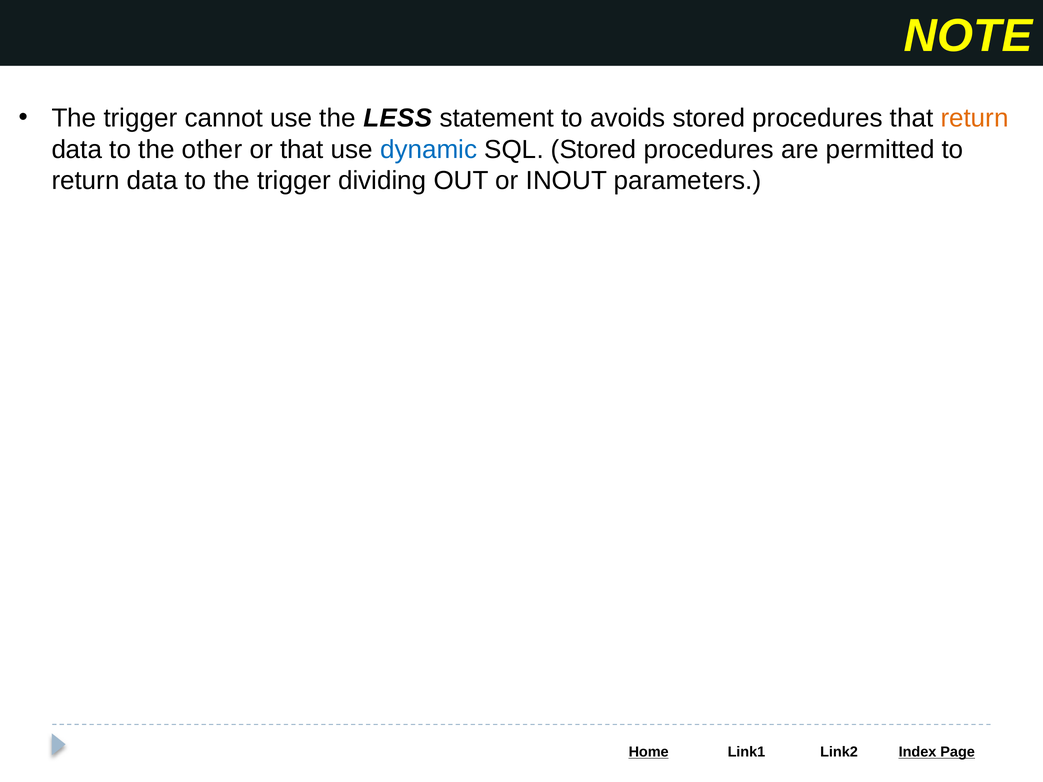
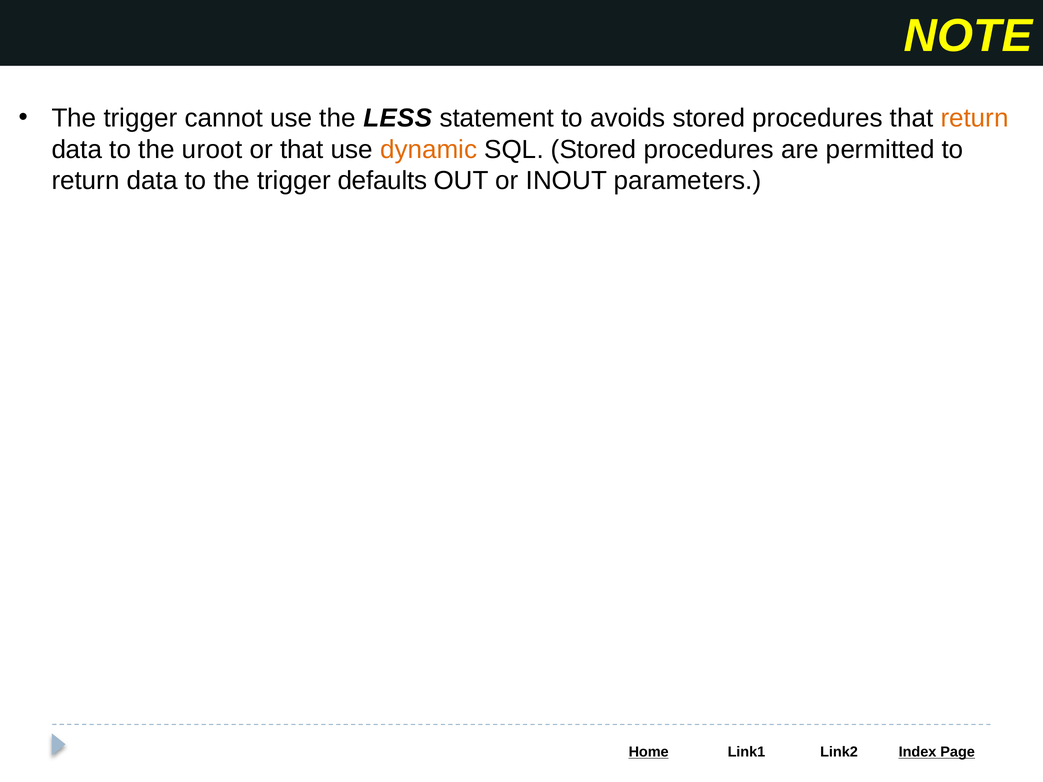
other: other -> uroot (212, 149)
dynamic colour: blue -> orange (429, 149)
dividing: dividing -> defaults (382, 181)
